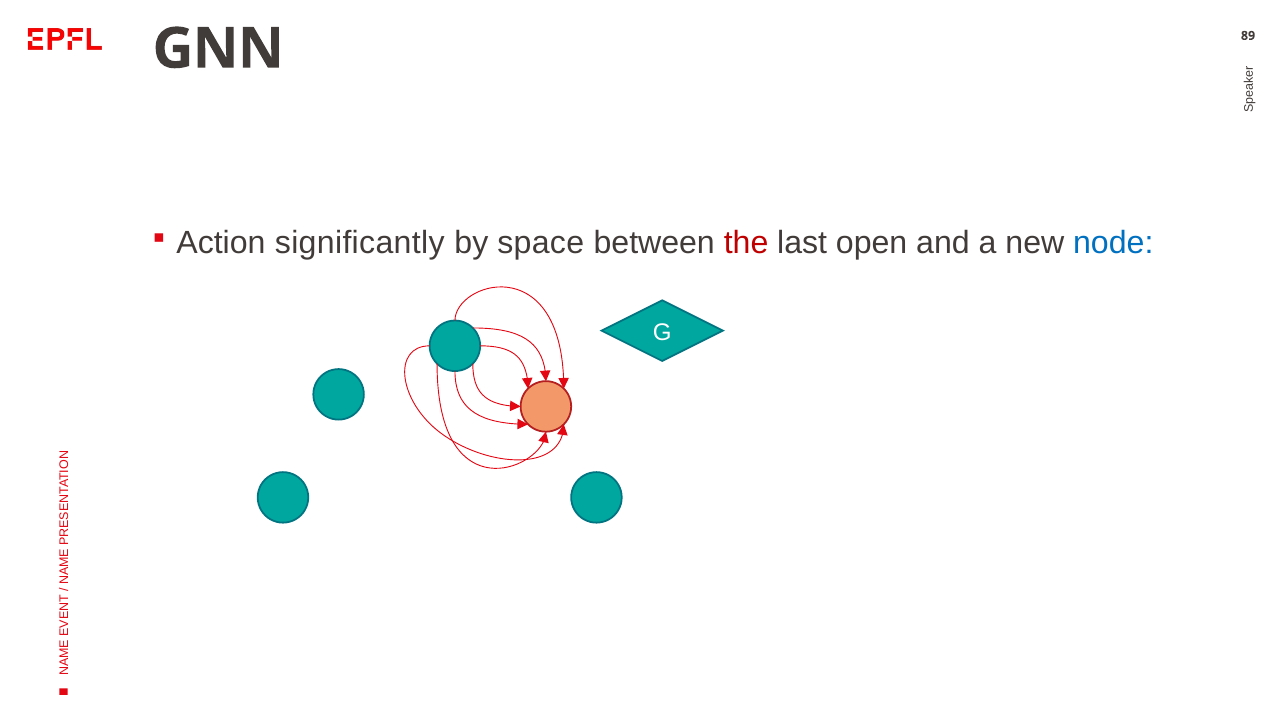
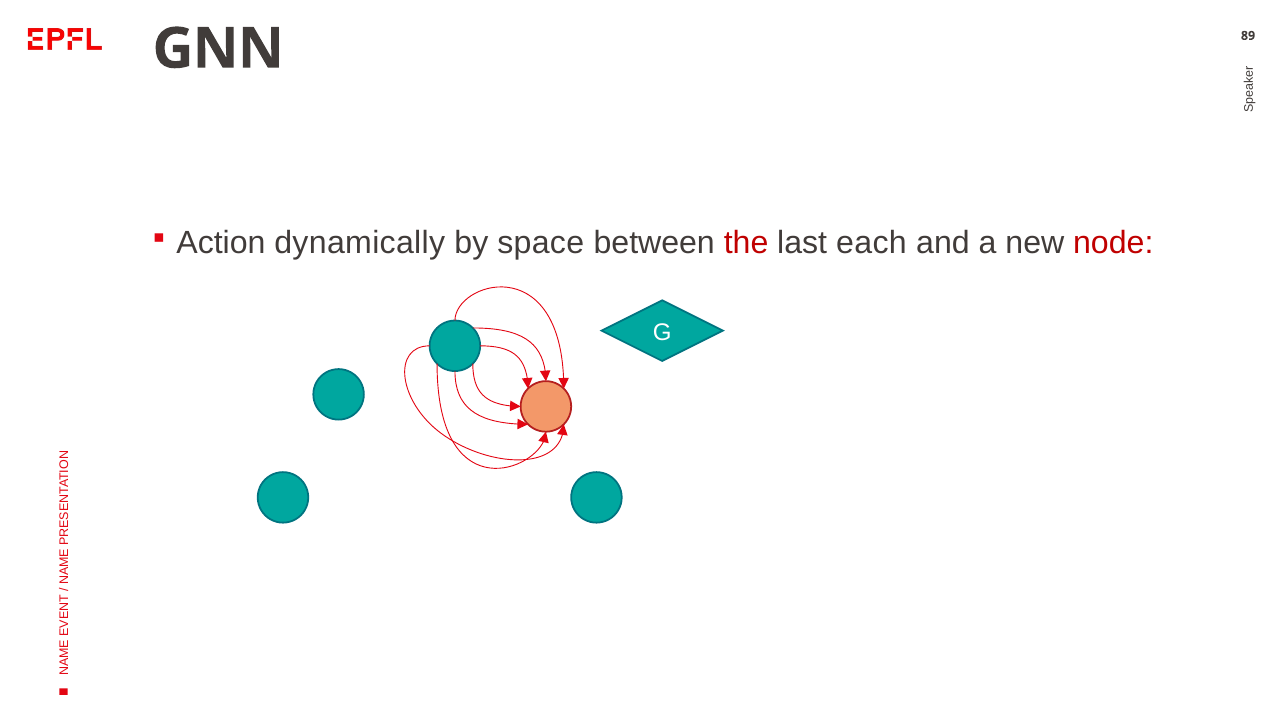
significantly: significantly -> dynamically (360, 243)
open: open -> each (871, 243)
node colour: blue -> red (1113, 243)
